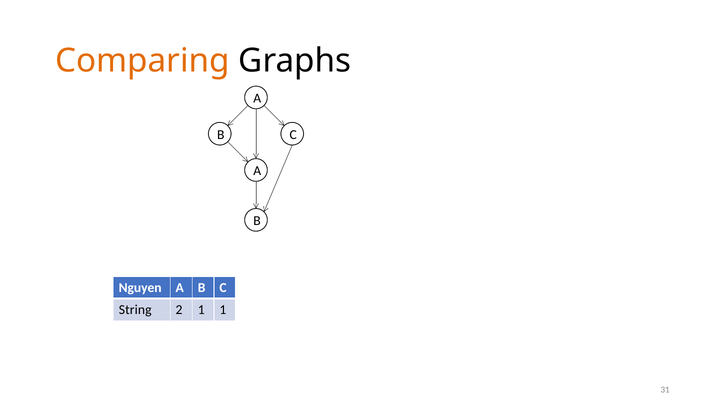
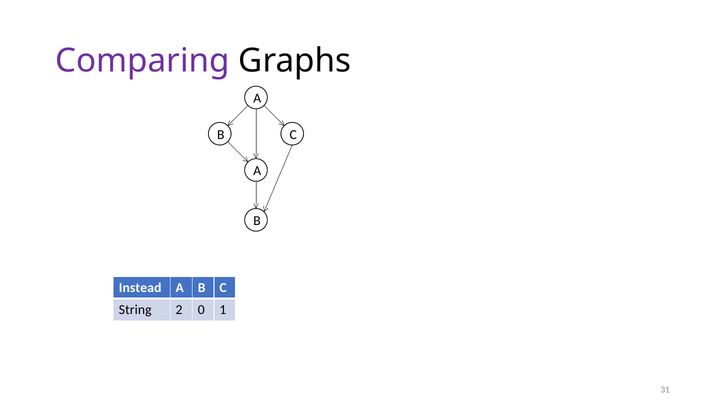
Comparing colour: orange -> purple (142, 61)
Nguyen: Nguyen -> Instead (140, 288)
2 1: 1 -> 0 (201, 310)
